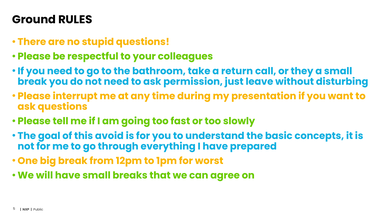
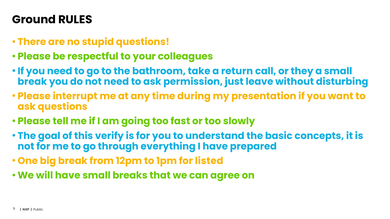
avoid: avoid -> verify (109, 136)
worst: worst -> listed (209, 161)
